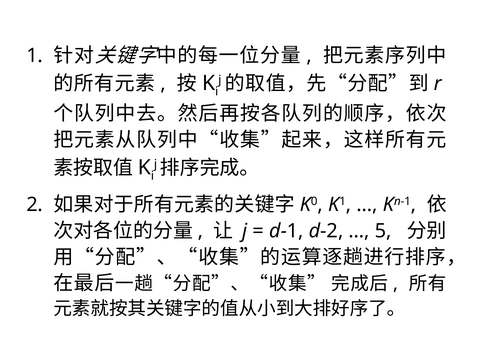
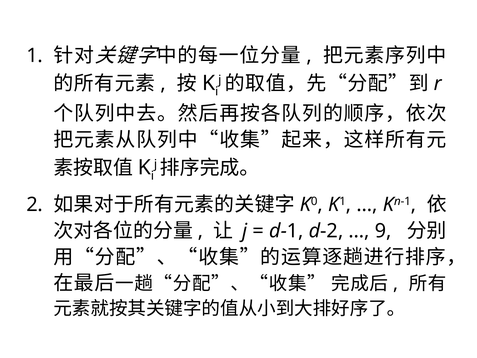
5: 5 -> 9 (383, 231)
